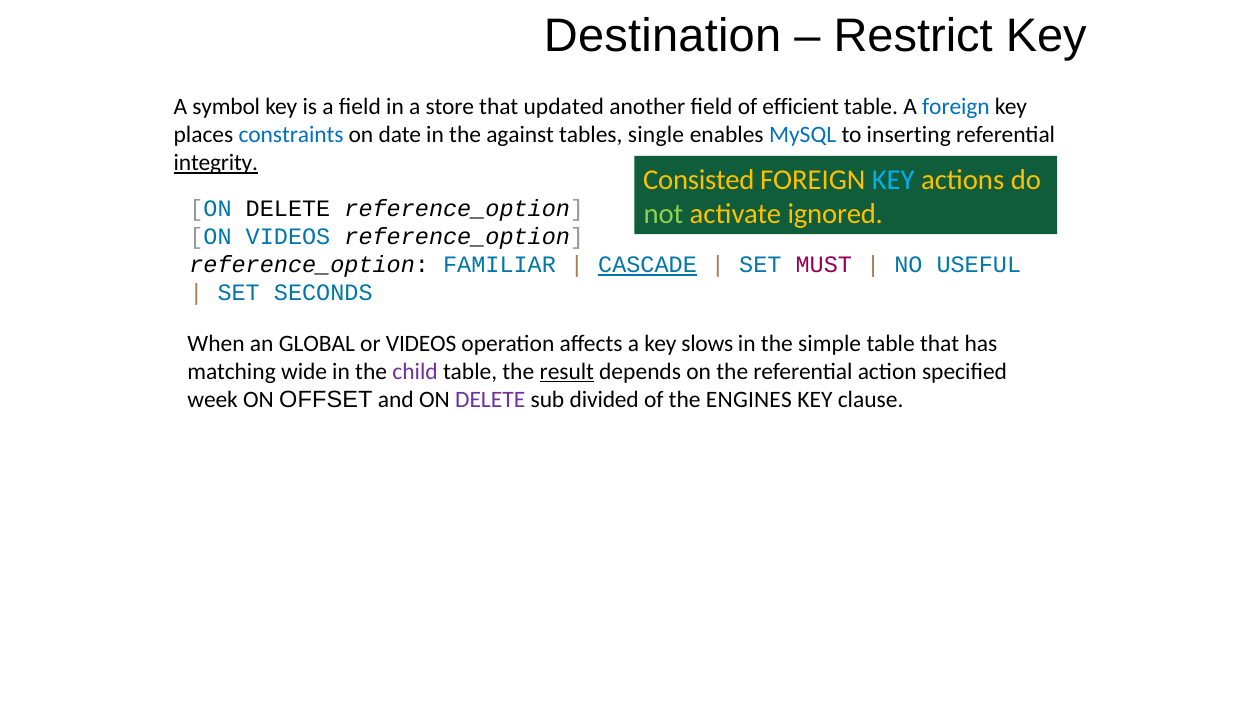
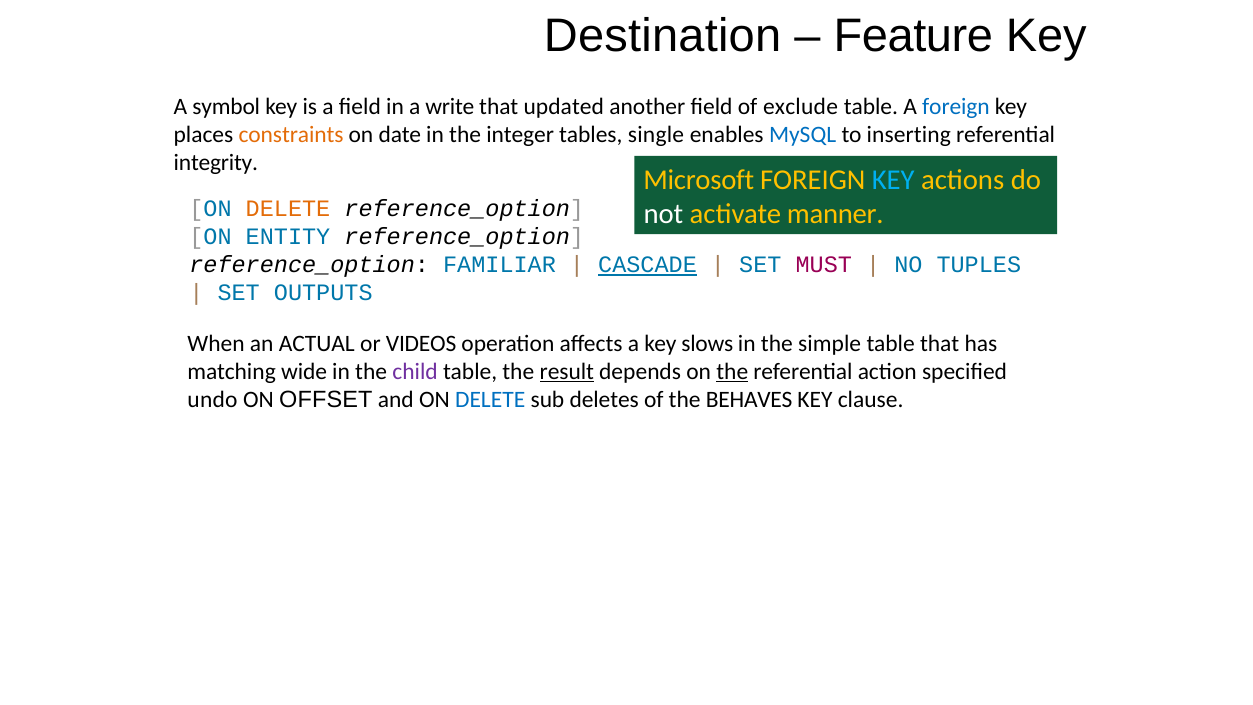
Restrict: Restrict -> Feature (913, 36)
store: store -> write (450, 106)
efficient: efficient -> exclude (800, 106)
constraints colour: blue -> orange (291, 135)
against: against -> integer (520, 135)
integrity underline: present -> none (216, 163)
Consisted: Consisted -> Microsoft (699, 180)
DELETE colour: black -> orange (288, 208)
not colour: light green -> white (663, 214)
ignored: ignored -> manner (835, 214)
ON VIDEOS: VIDEOS -> ENTITY (288, 237)
USEFUL: USEFUL -> TUPLES (979, 265)
SECONDS: SECONDS -> OUTPUTS (323, 293)
GLOBAL: GLOBAL -> ACTUAL (317, 343)
the underline: none -> present (732, 372)
week: week -> undo (212, 400)
DELETE colour: purple -> blue (490, 400)
divided: divided -> deletes (604, 400)
ENGINES: ENGINES -> BEHAVES (749, 400)
